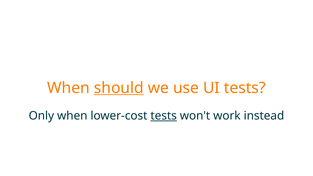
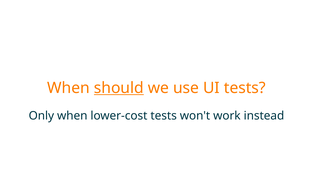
tests underline: present -> none (164, 116)
